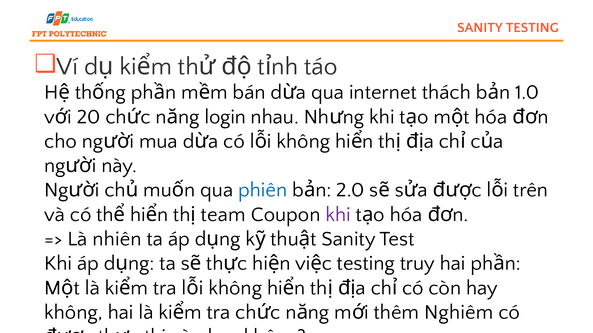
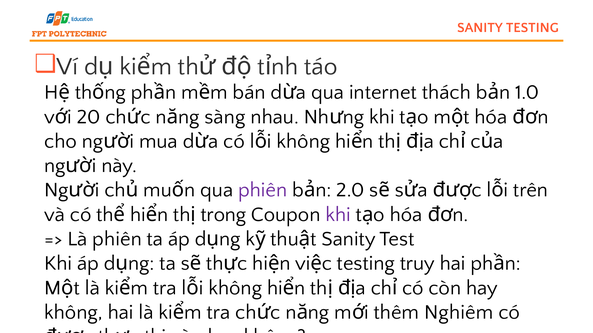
login: login -> sàng (225, 117)
phiên colour: blue -> purple (263, 190)
team: team -> trong (223, 215)
Là nhiên: nhiên -> phiên (117, 239)
